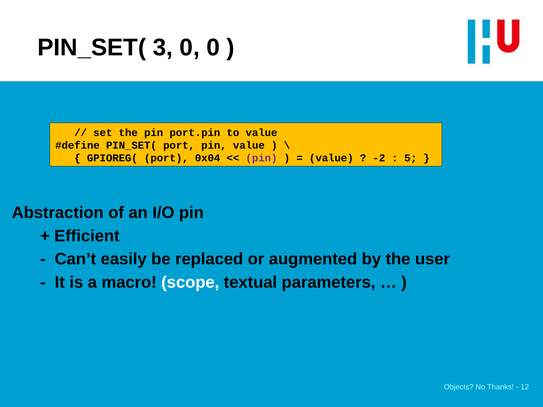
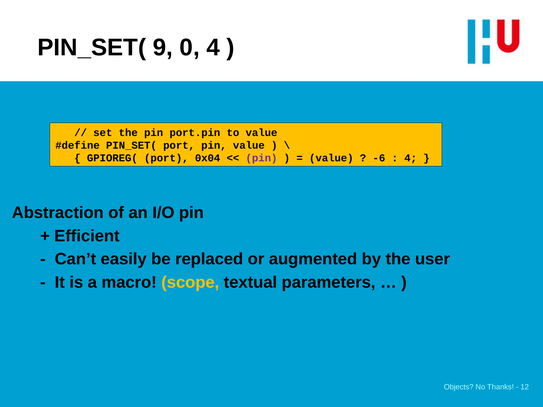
3: 3 -> 9 (163, 47)
0 0: 0 -> 4 (213, 47)
-2: -2 -> -6 (379, 158)
5: 5 -> 4 (411, 158)
scope colour: white -> yellow (190, 282)
